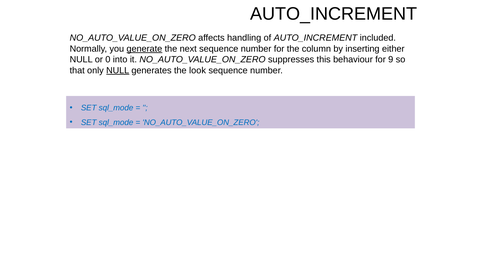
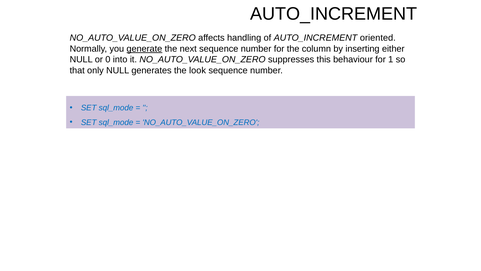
included: included -> oriented (378, 38)
9: 9 -> 1 (391, 60)
NULL underline: present -> none (118, 70)
